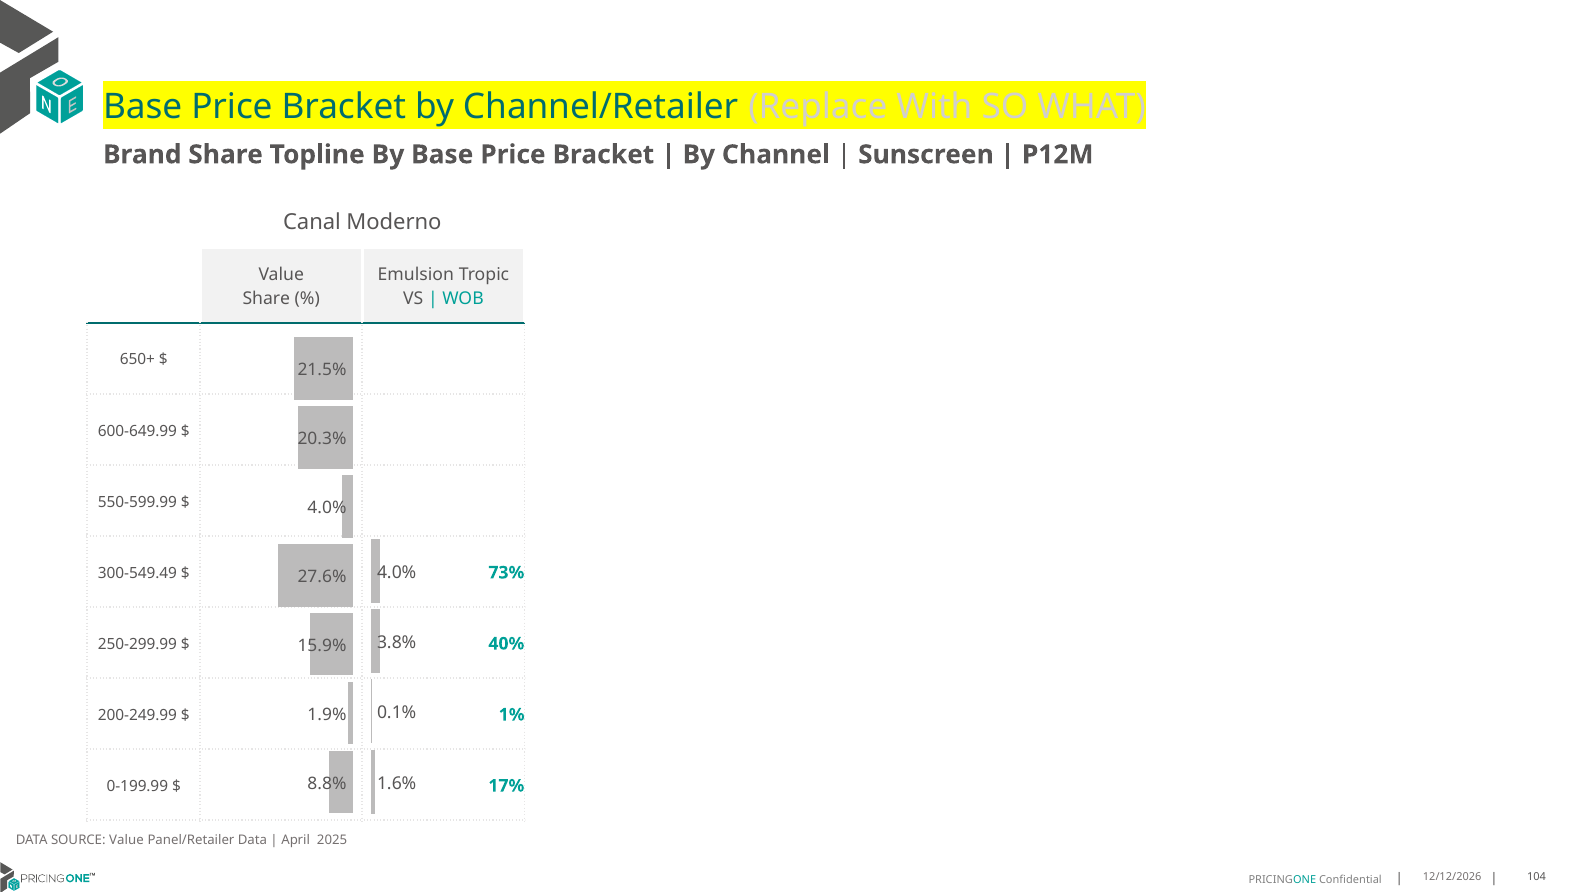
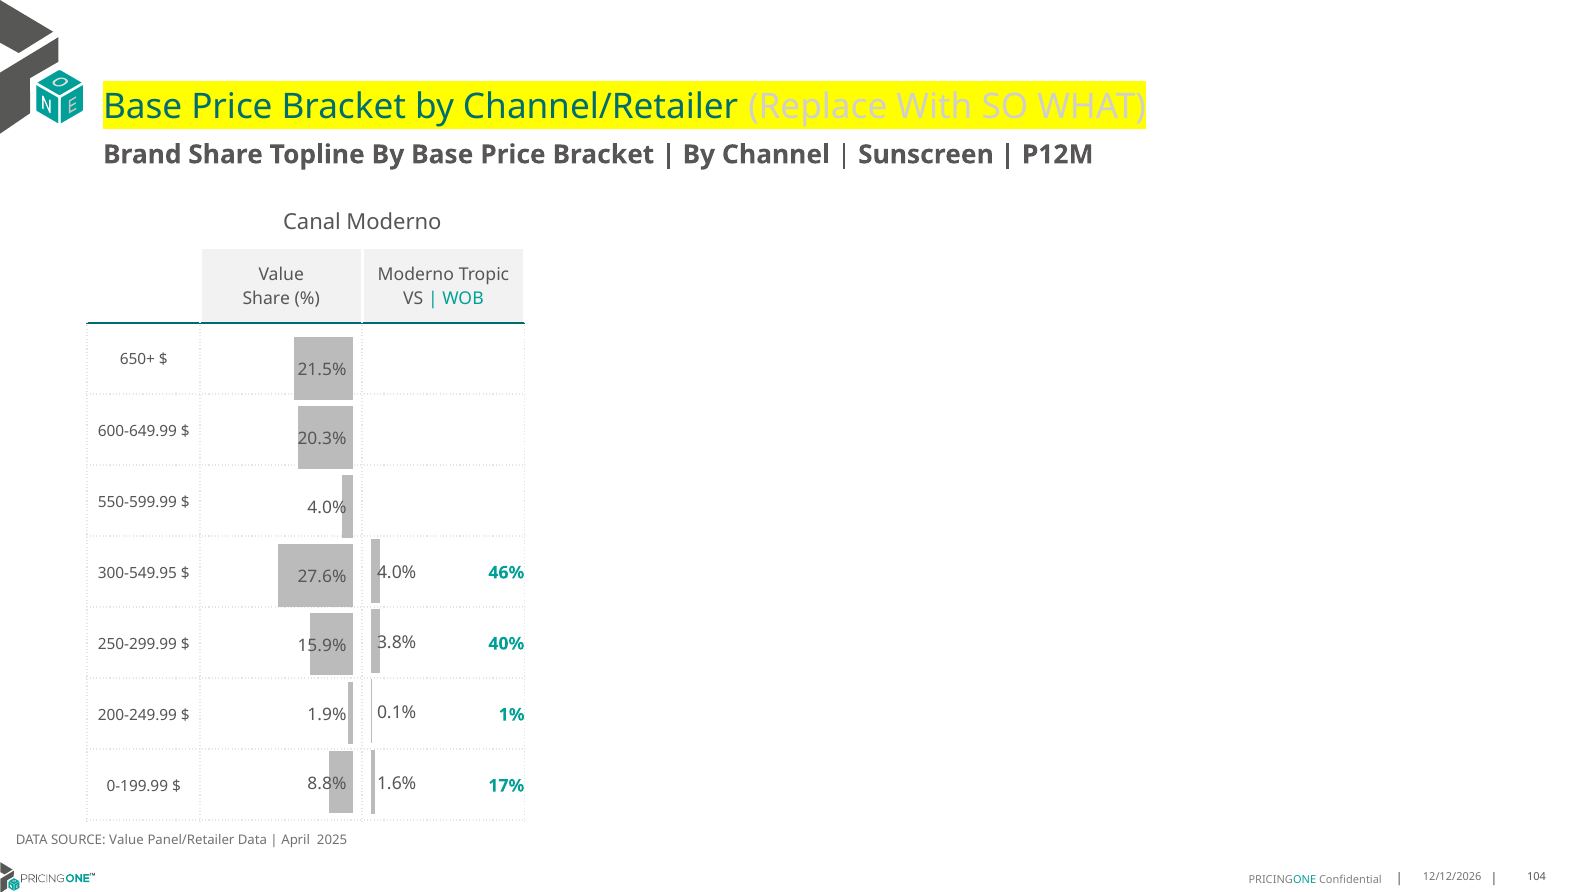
Emulsion: Emulsion -> Moderno (416, 274)
300-549.49: 300-549.49 -> 300-549.95 (137, 573)
73%: 73% -> 46% (506, 572)
